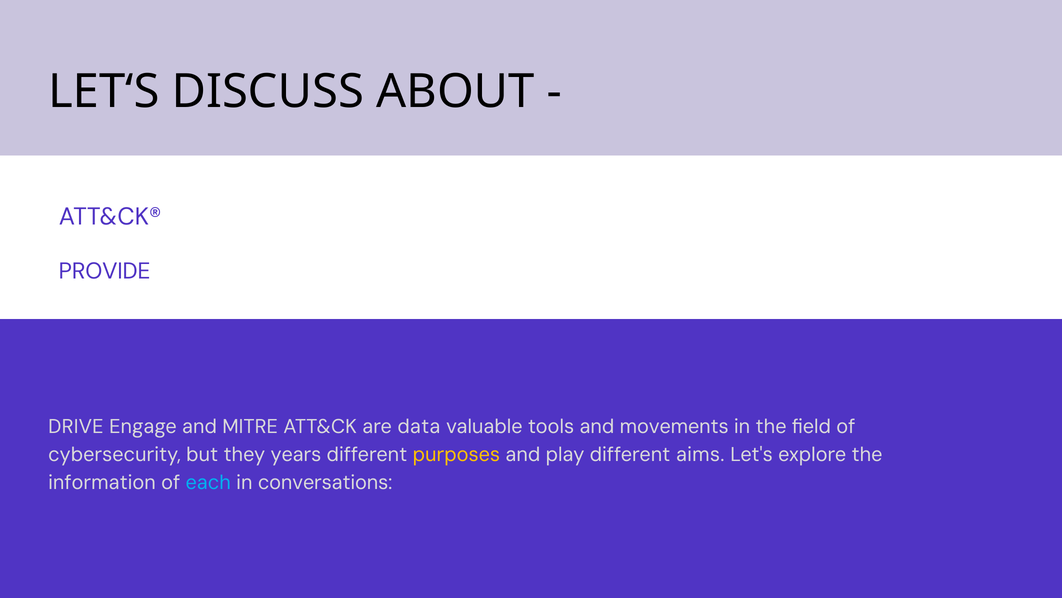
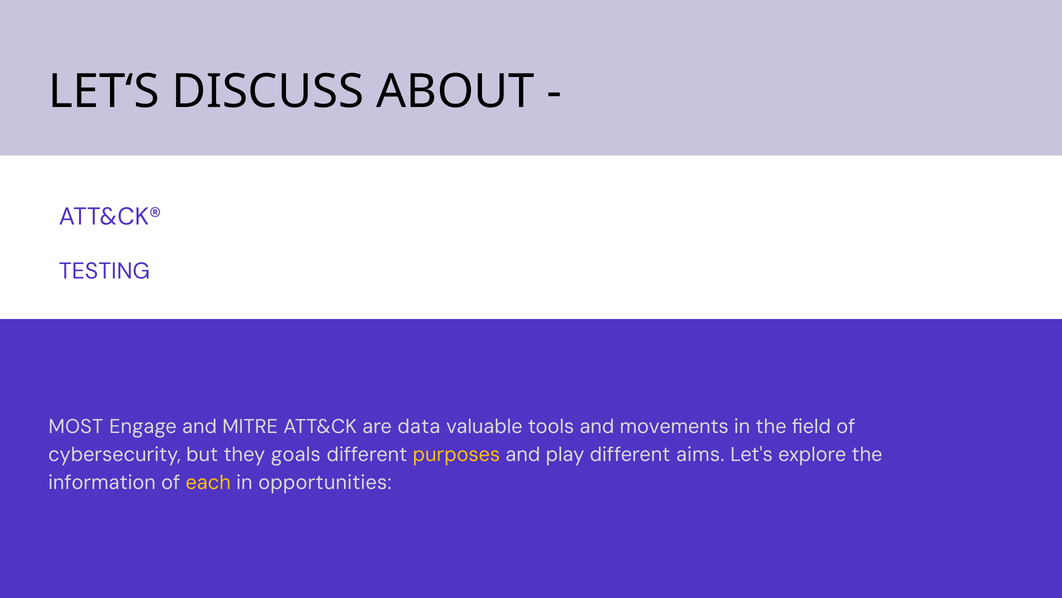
PROVIDE: PROVIDE -> TESTING (104, 271)
DRIVE: DRIVE -> MOST (76, 426)
years: years -> goals (296, 454)
each colour: light blue -> yellow (208, 482)
conversations: conversations -> opportunities (325, 482)
